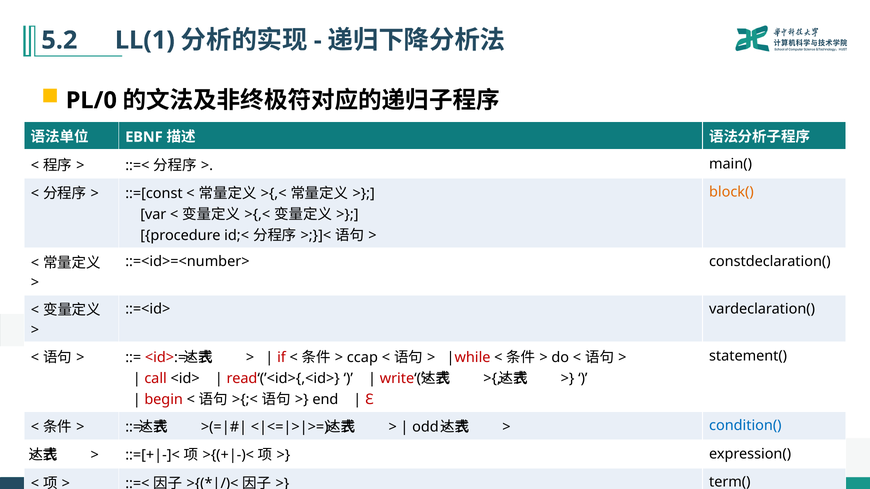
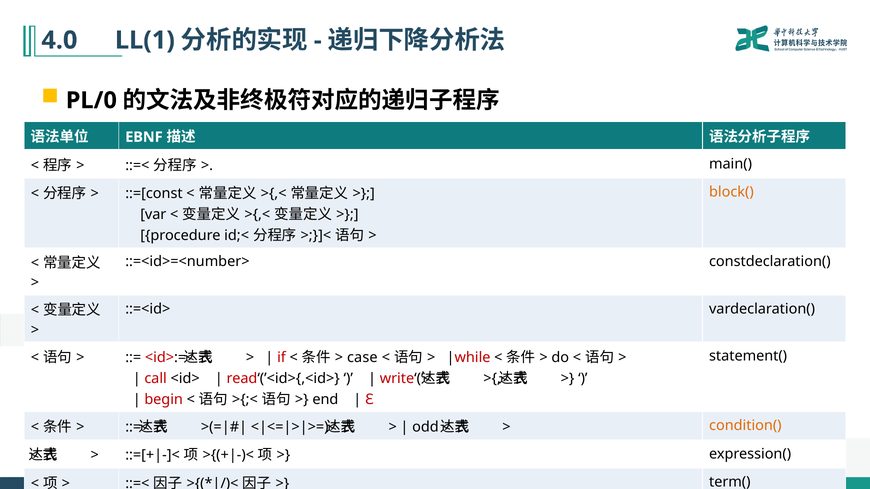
5.2: 5.2 -> 4.0 (59, 40)
ccap: ccap -> case (362, 358)
condition( colour: blue -> orange (745, 426)
